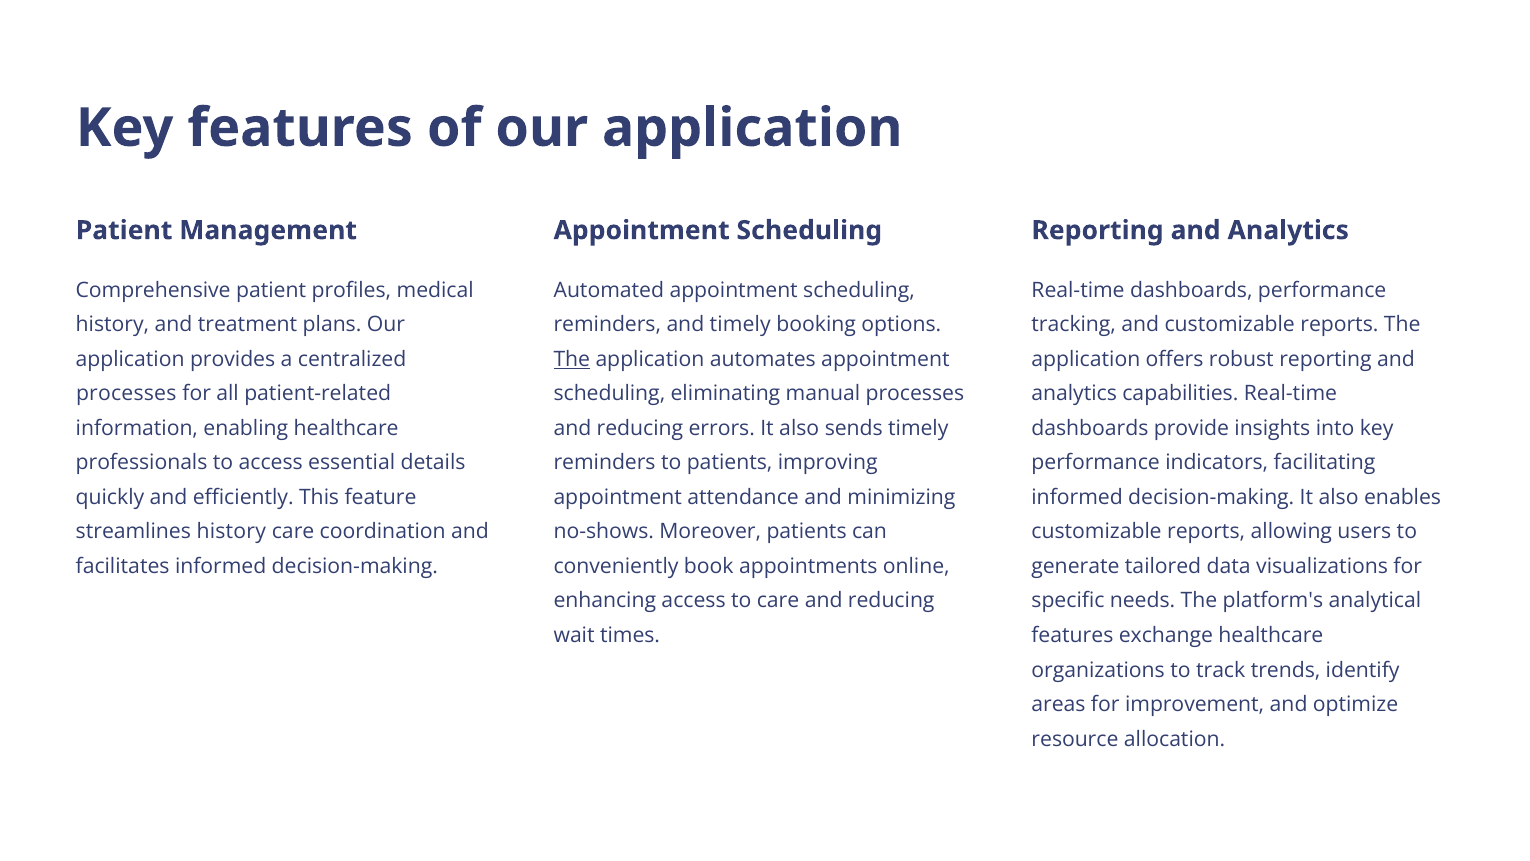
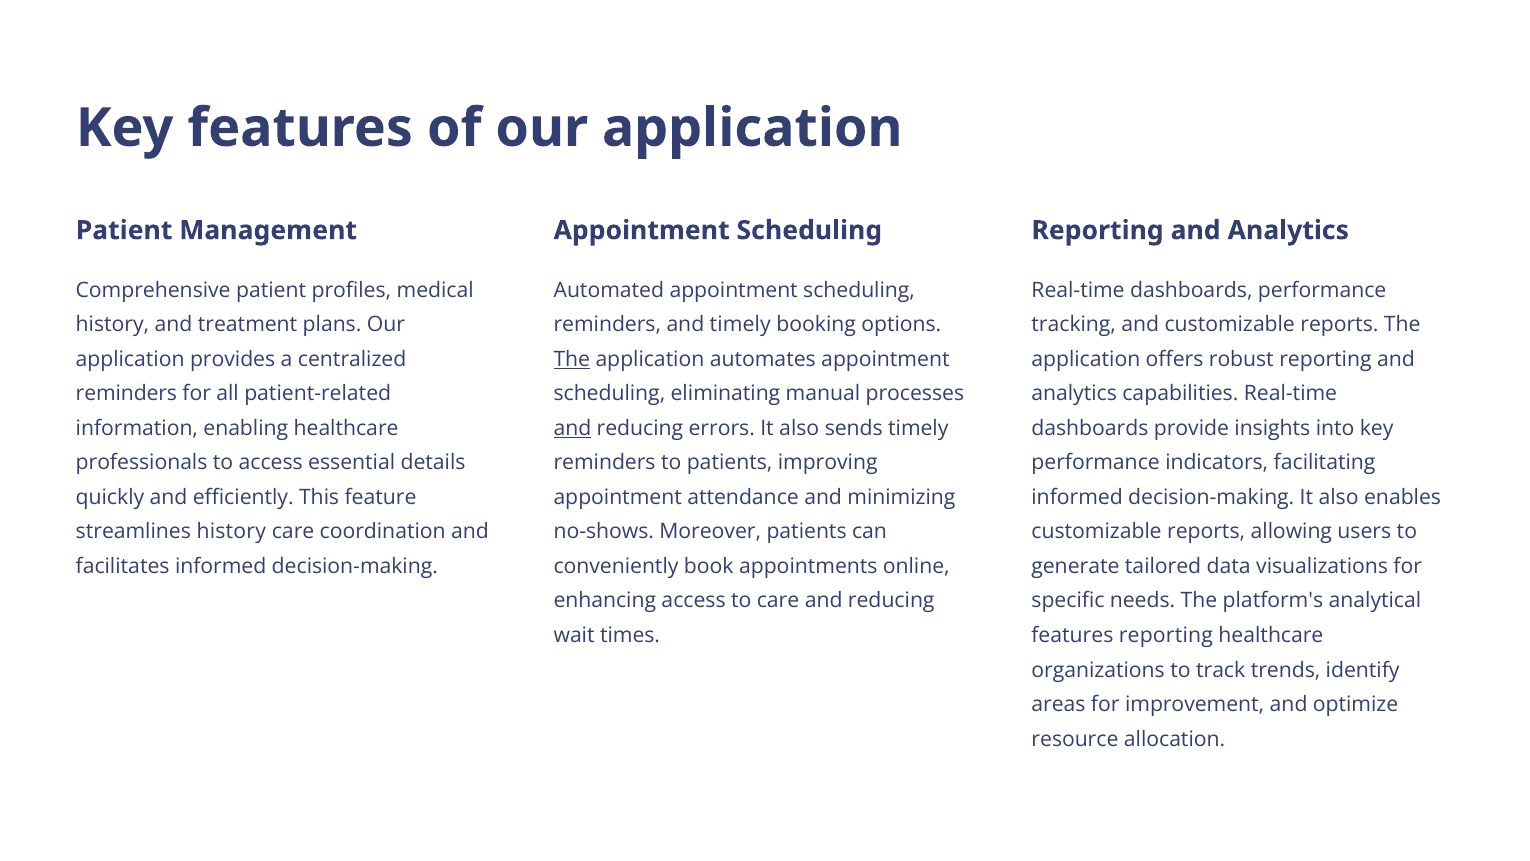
processes: processes -> reminders (126, 394)
and underline: none -> present (572, 428)
features exchange: exchange -> reporting (1166, 635)
